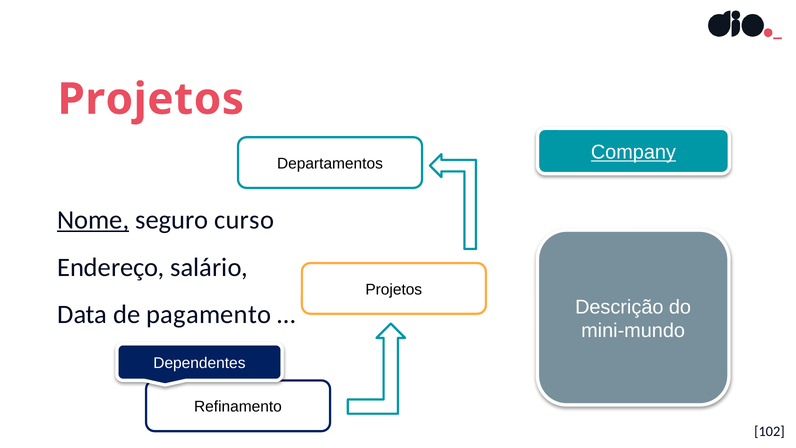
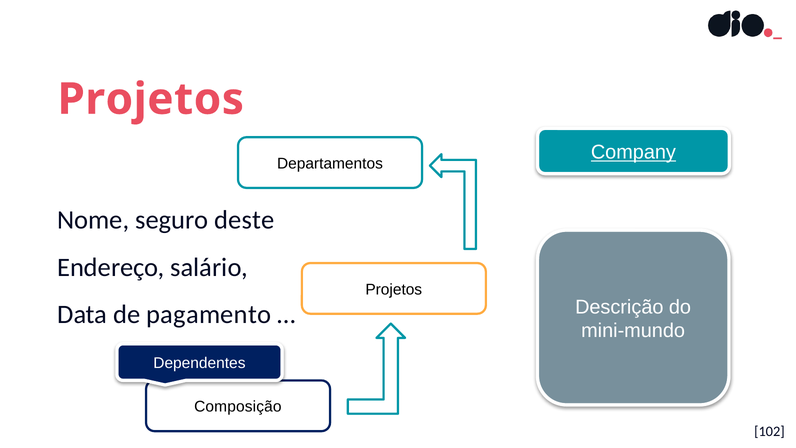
Nome underline: present -> none (93, 220)
curso: curso -> deste (244, 220)
Refinamento: Refinamento -> Composição (238, 407)
